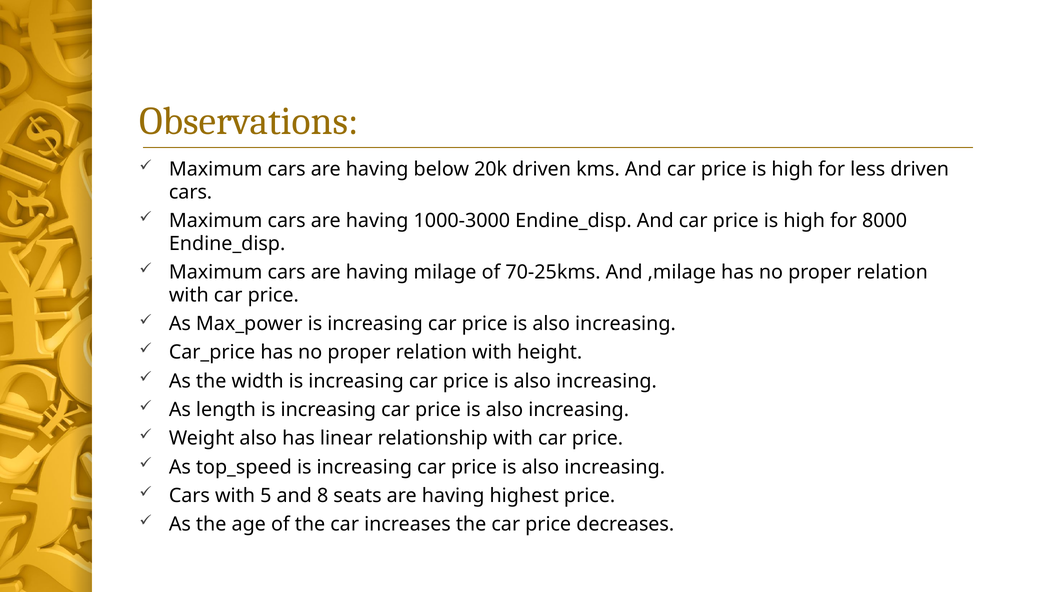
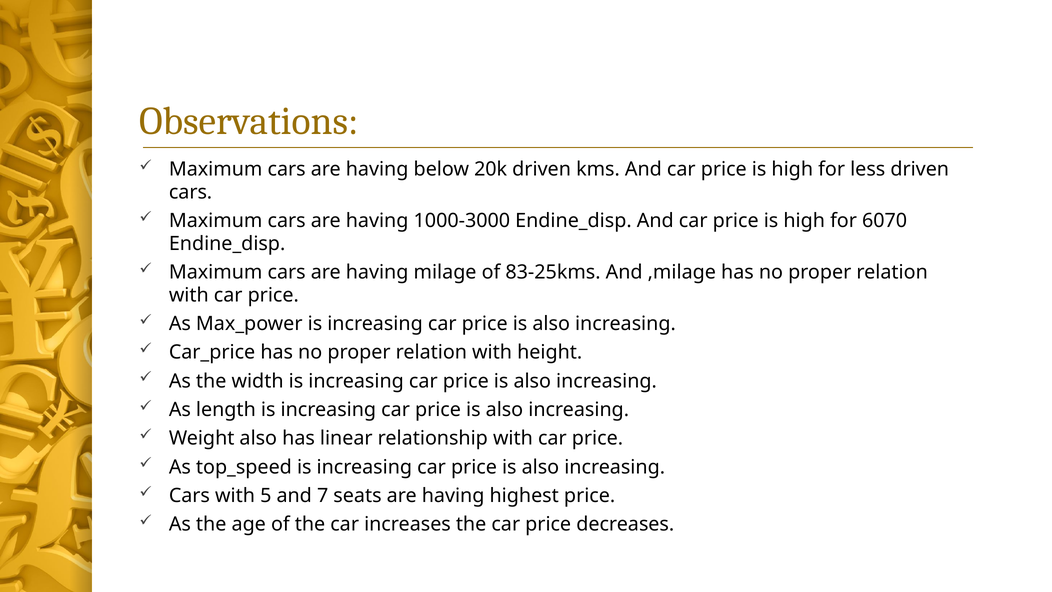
8000: 8000 -> 6070 (885, 221)
70-25kms: 70-25kms -> 83-25kms (553, 272)
8: 8 -> 7 (323, 496)
